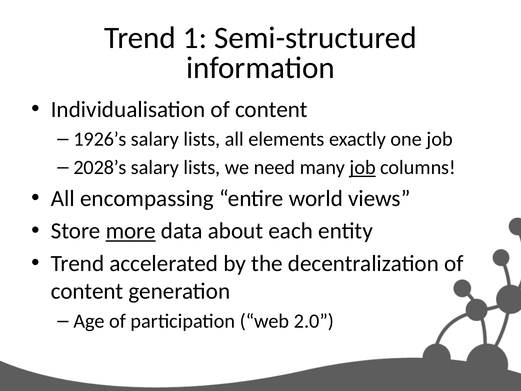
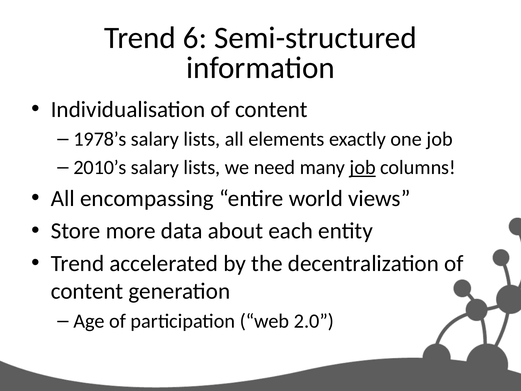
1: 1 -> 6 (195, 38)
1926’s: 1926’s -> 1978’s (100, 139)
2028’s: 2028’s -> 2010’s (100, 168)
more underline: present -> none (131, 231)
